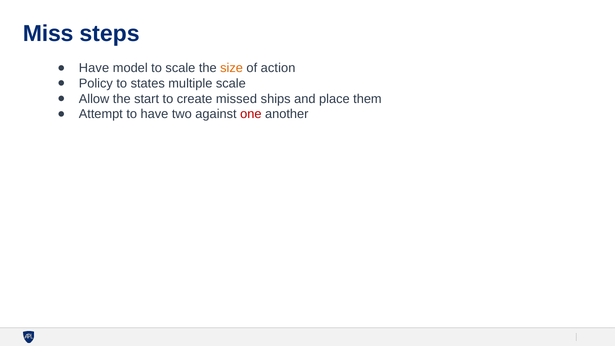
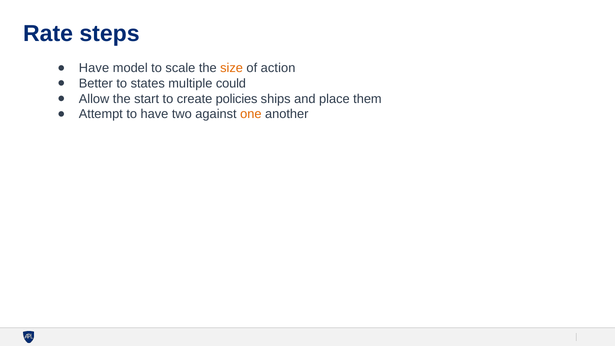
Miss: Miss -> Rate (48, 33)
Policy: Policy -> Better (96, 83)
multiple scale: scale -> could (231, 83)
missed: missed -> policies (237, 99)
one colour: red -> orange (251, 114)
